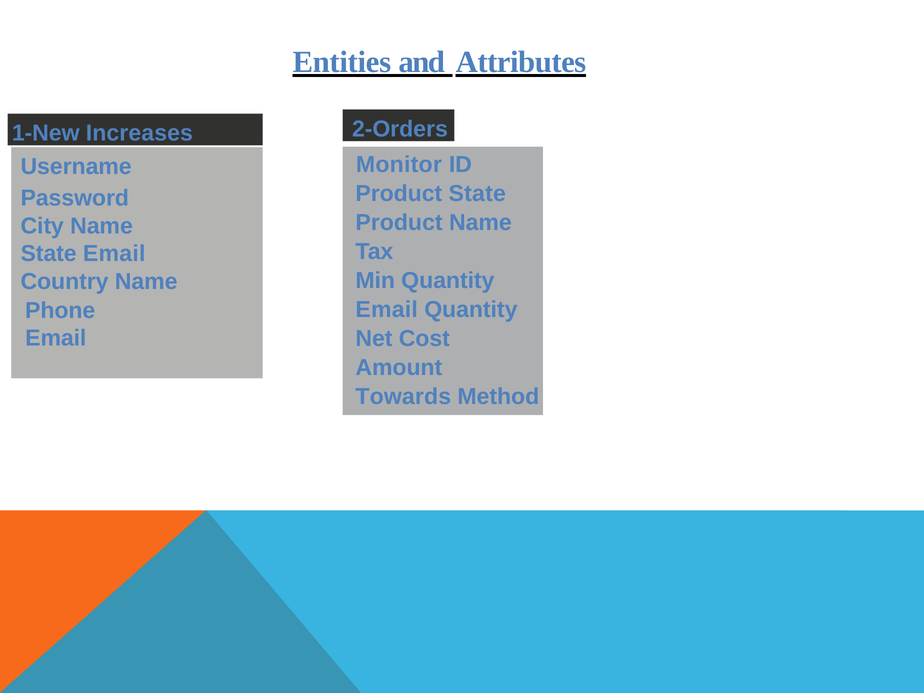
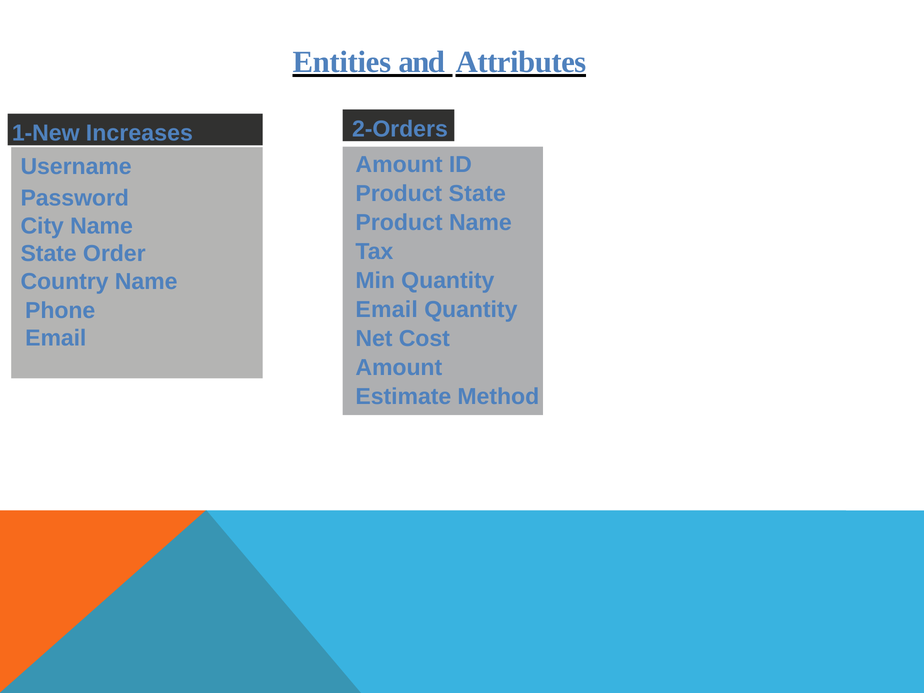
Monitor: Monitor -> Amount (399, 165)
State Email: Email -> Order (114, 254)
Towards: Towards -> Estimate (403, 397)
